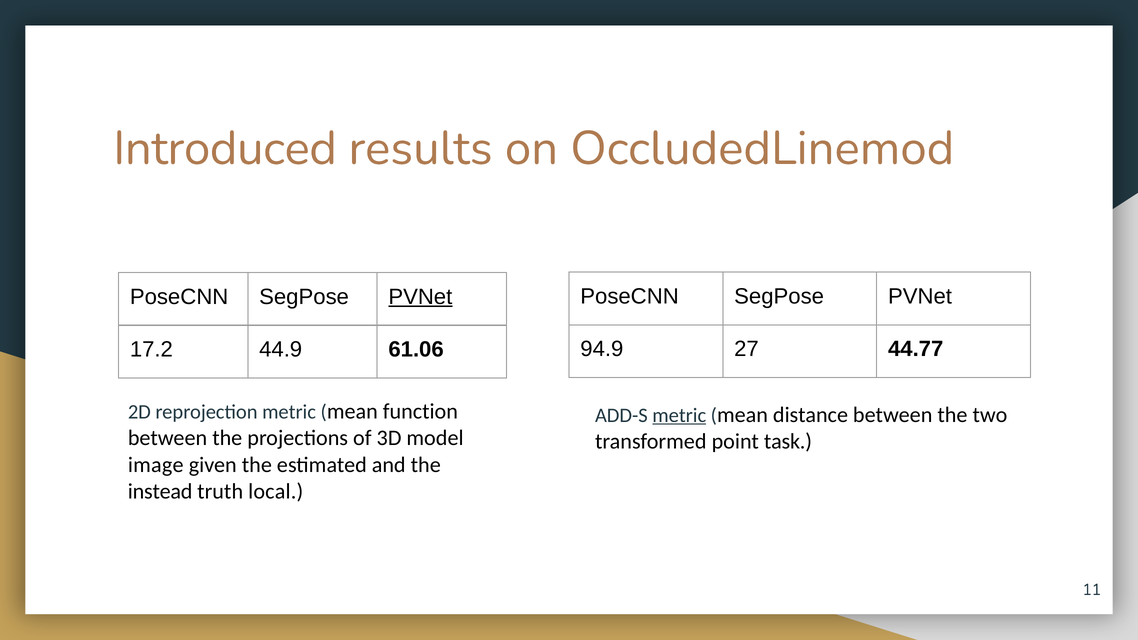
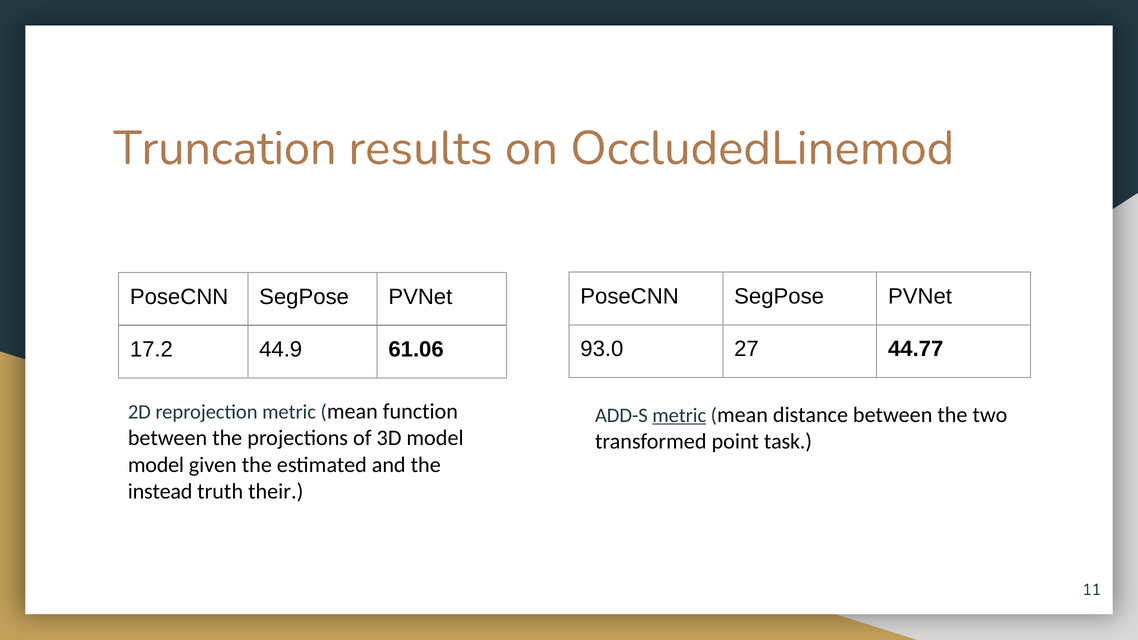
Introduced: Introduced -> Truncation (225, 148)
PVNet underline: present -> none (420, 297)
94.9: 94.9 -> 93.0 (602, 349)
image: image -> model (156, 465)
local: local -> their (276, 491)
